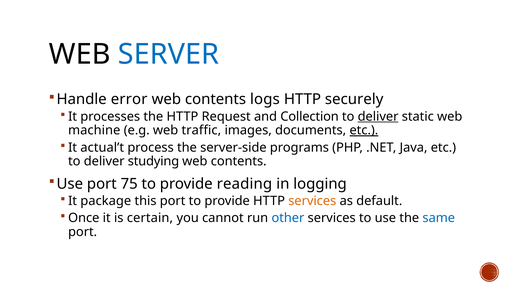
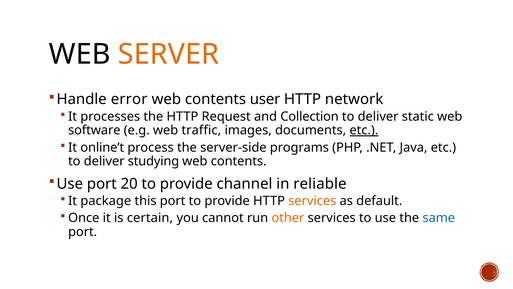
SERVER colour: blue -> orange (169, 54)
logs: logs -> user (265, 99)
securely: securely -> network (354, 99)
deliver underline: present -> none (378, 116)
machine: machine -> software (94, 130)
actual’t: actual’t -> online’t (102, 147)
75: 75 -> 20 (129, 183)
reading: reading -> channel (244, 183)
logging: logging -> reliable (320, 183)
other colour: blue -> orange (288, 218)
